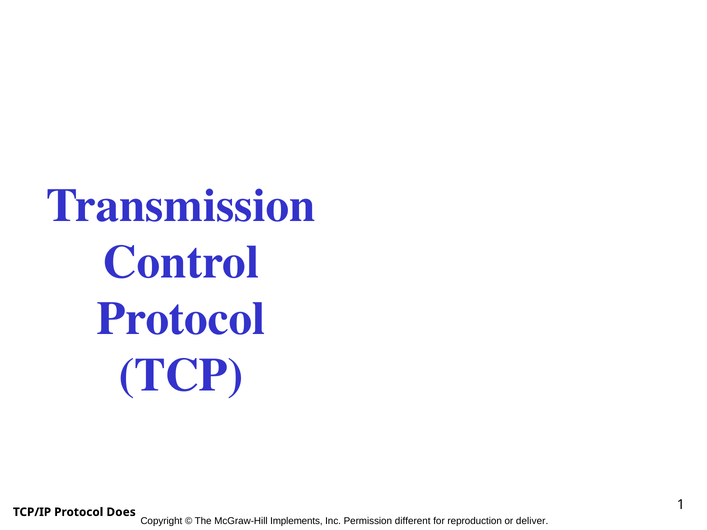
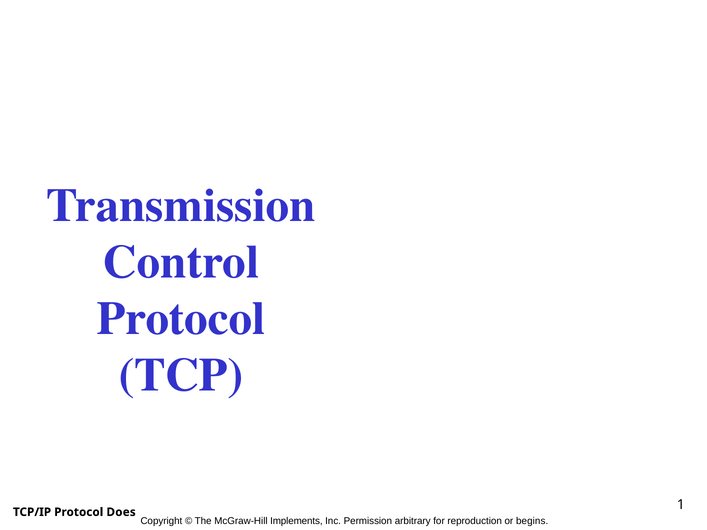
different: different -> arbitrary (413, 521)
deliver: deliver -> begins (532, 521)
